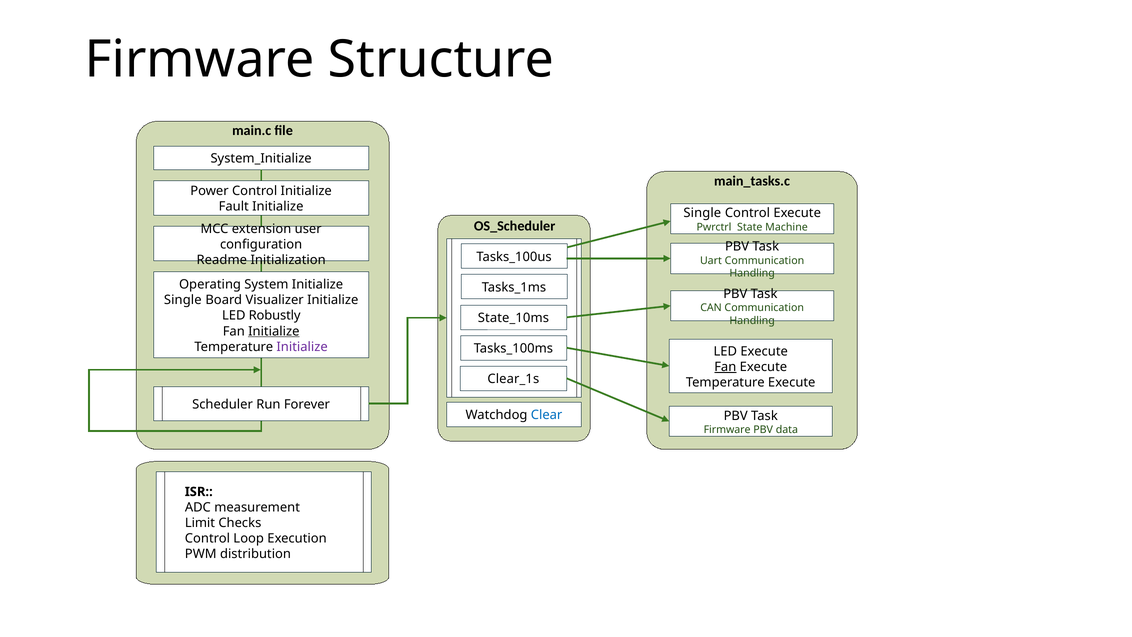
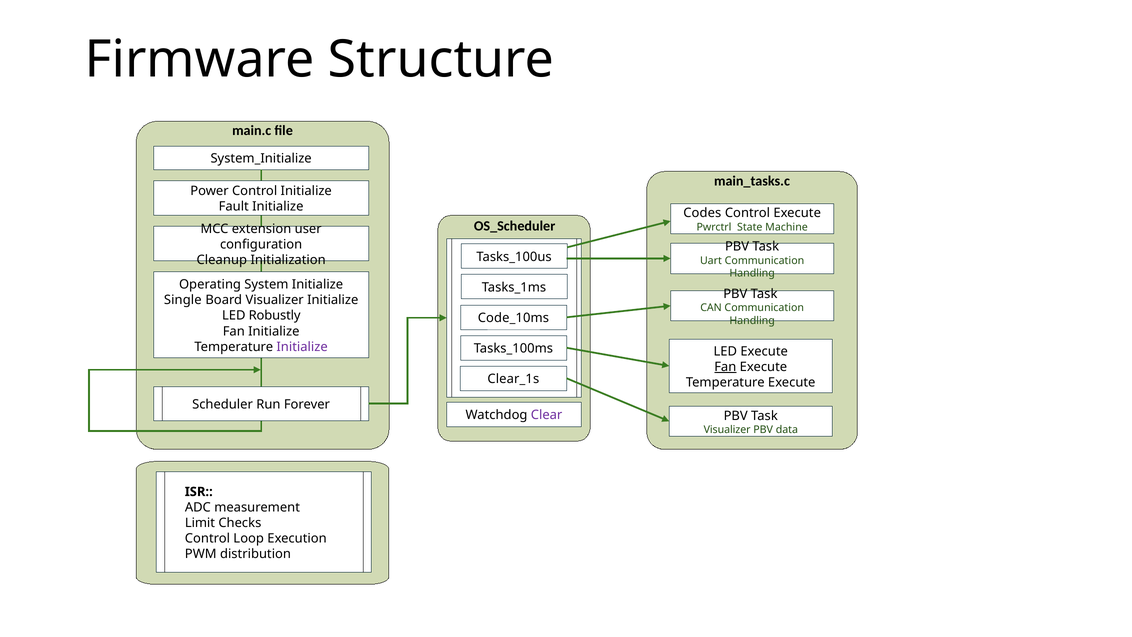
Single: Single -> Codes (702, 213)
Readme: Readme -> Cleanup (222, 260)
State_10ms: State_10ms -> Code_10ms (513, 318)
Initialize underline: present -> none (274, 331)
Clear colour: blue -> purple (547, 415)
Firmware: Firmware -> Visualizer (727, 430)
